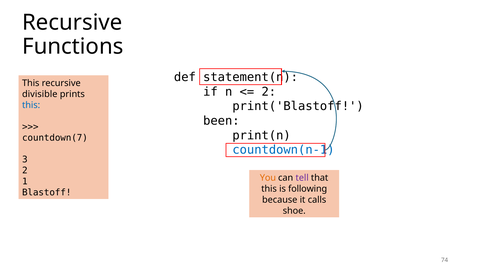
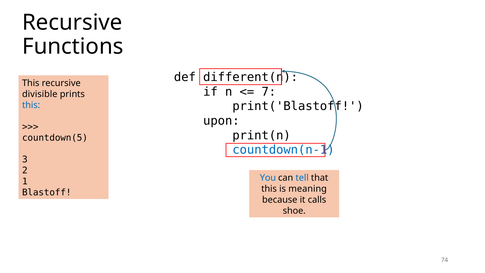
statement(n: statement(n -> different(n (251, 77)
2: 2 -> 7 (269, 92)
been: been -> upon (221, 121)
countdown(7: countdown(7 -> countdown(5 (55, 138)
You colour: orange -> blue (268, 178)
tell colour: purple -> blue (302, 178)
following: following -> meaning (308, 189)
